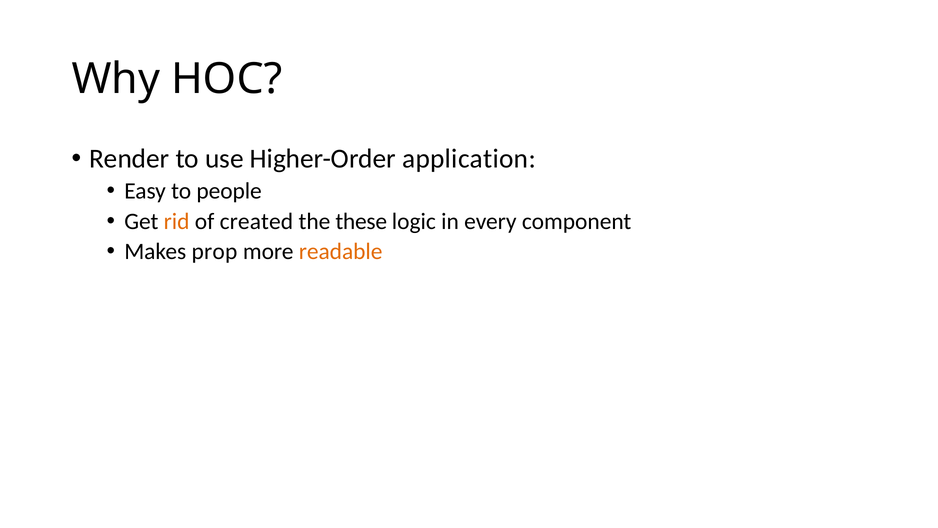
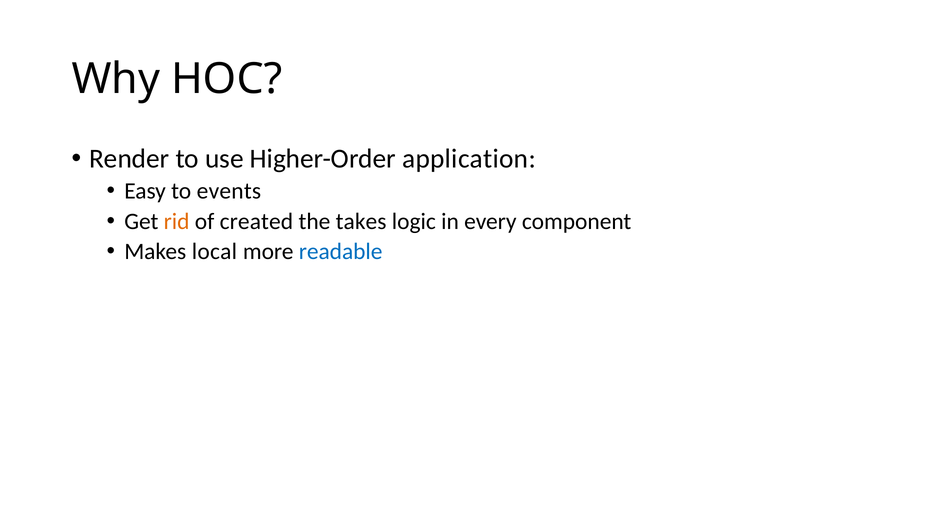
people: people -> events (229, 191)
these: these -> takes (361, 221)
prop: prop -> local (214, 251)
readable colour: orange -> blue (341, 251)
